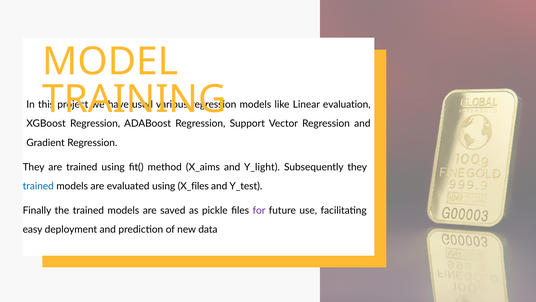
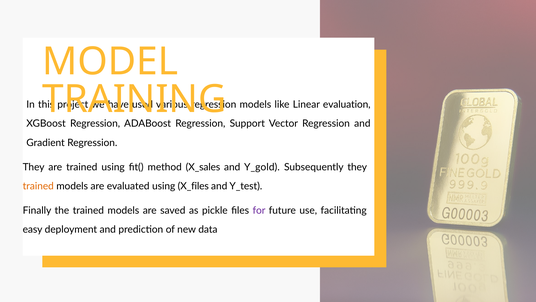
X_aims: X_aims -> X_sales (203, 167)
Y_light: Y_light -> Y_gold (262, 167)
trained colour: blue -> orange (38, 186)
